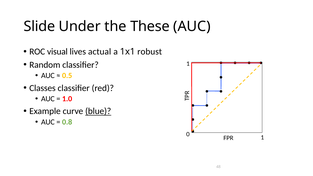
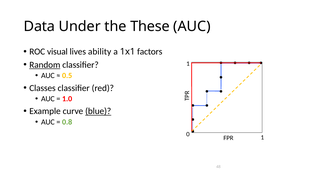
Slide: Slide -> Data (39, 26)
actual: actual -> ability (100, 52)
robust: robust -> factors (150, 52)
Random underline: none -> present (45, 65)
